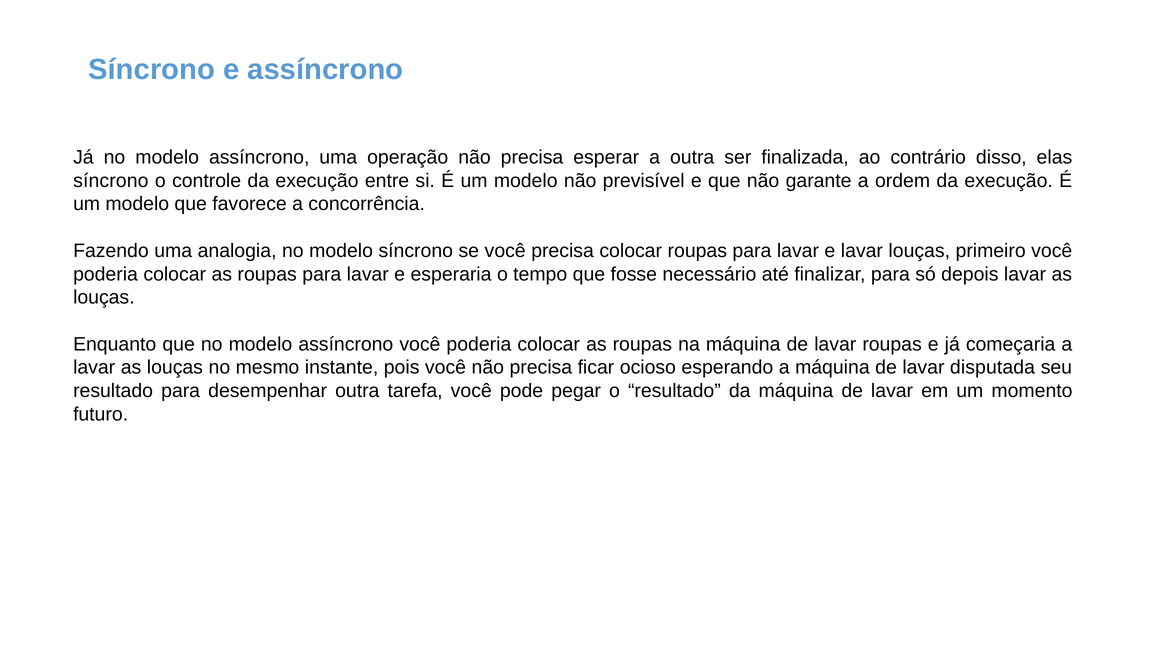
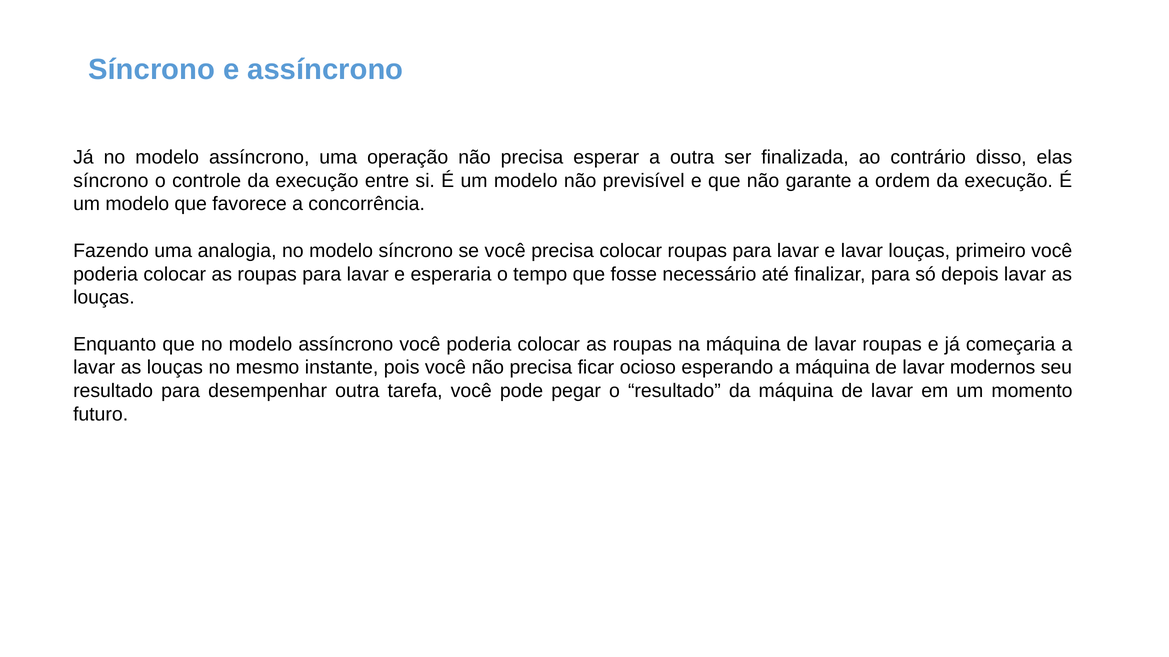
disputada: disputada -> modernos (993, 368)
